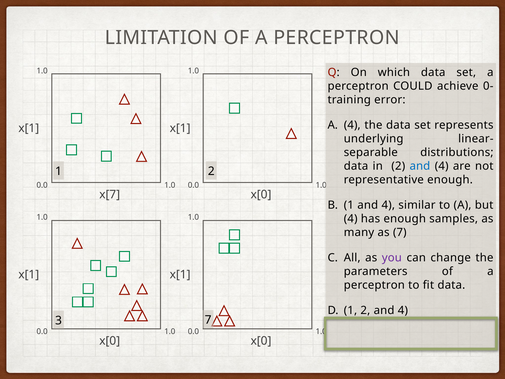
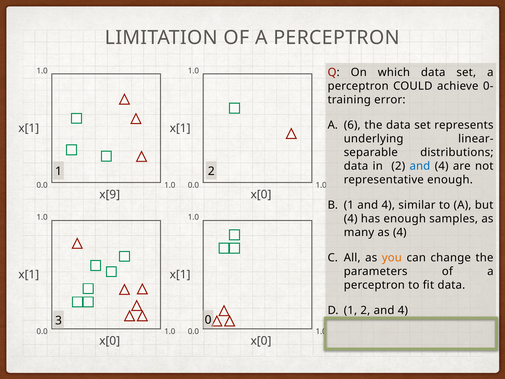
A 4: 4 -> 6 (352, 125)
x[7: x[7 -> x[9 (110, 194)
as 7: 7 -> 4 (400, 232)
you colour: purple -> orange (392, 258)
3 7: 7 -> 0 (208, 320)
